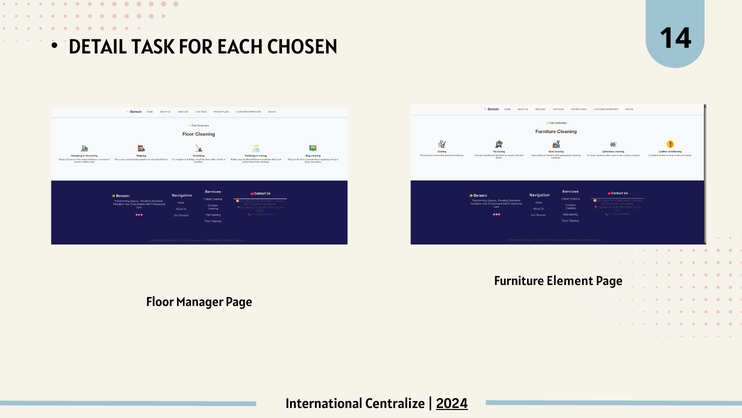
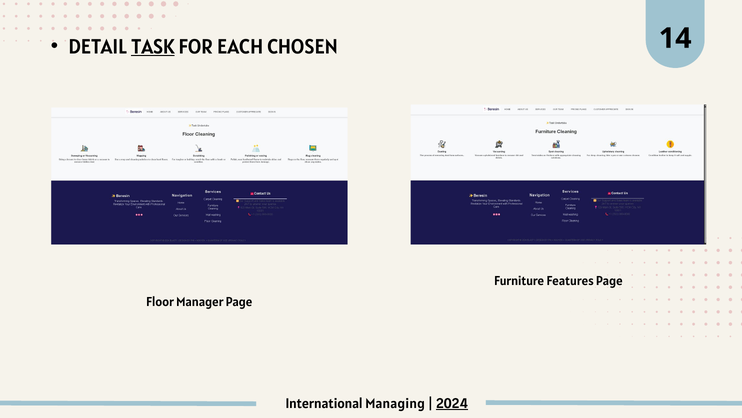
TASK underline: none -> present (153, 47)
Element: Element -> Features (570, 281)
Centralize: Centralize -> Managing (395, 403)
